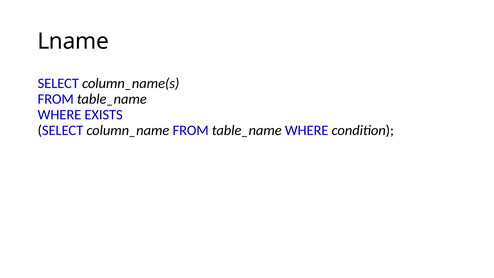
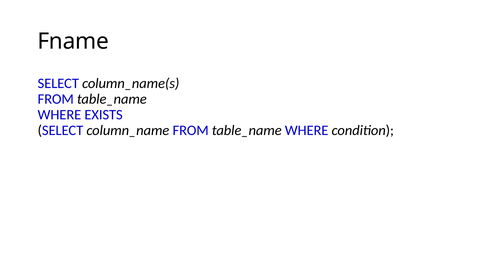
Lname: Lname -> Fname (73, 41)
